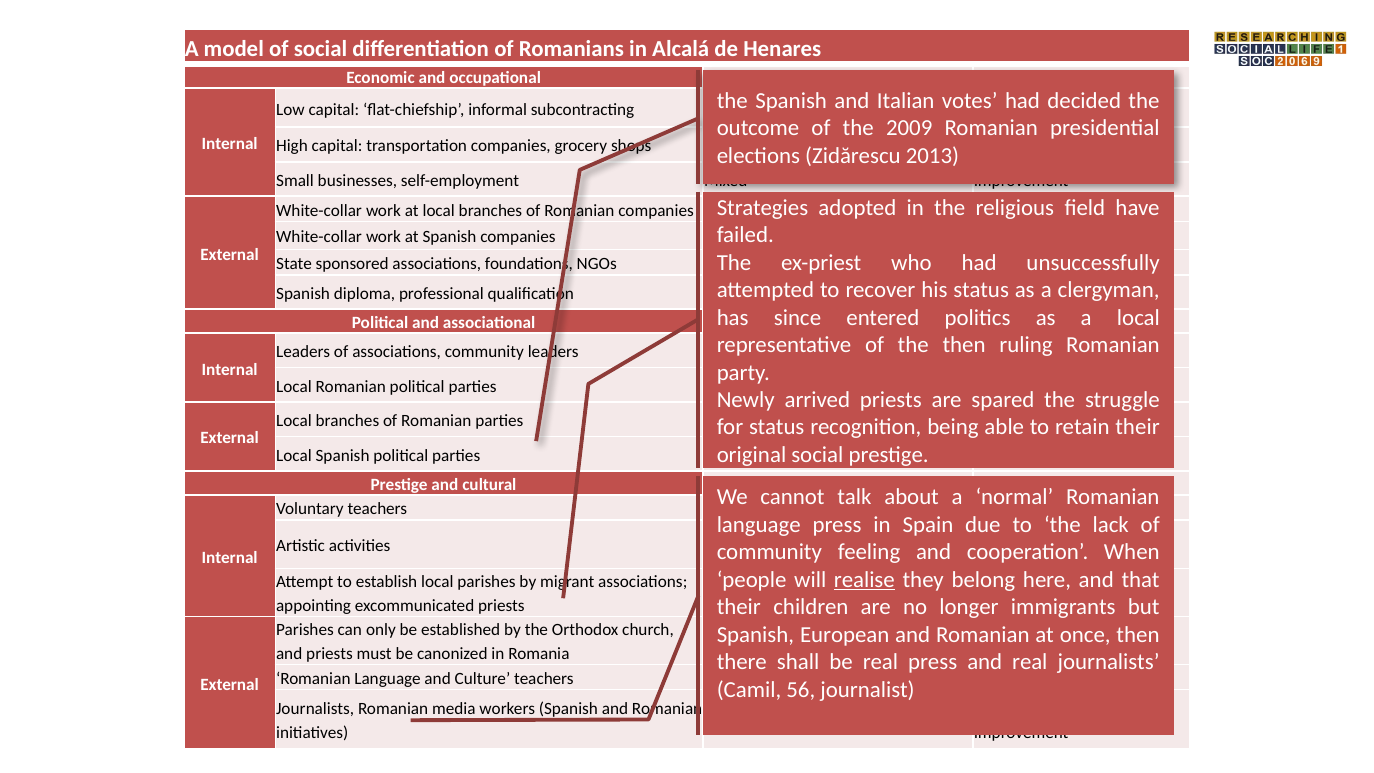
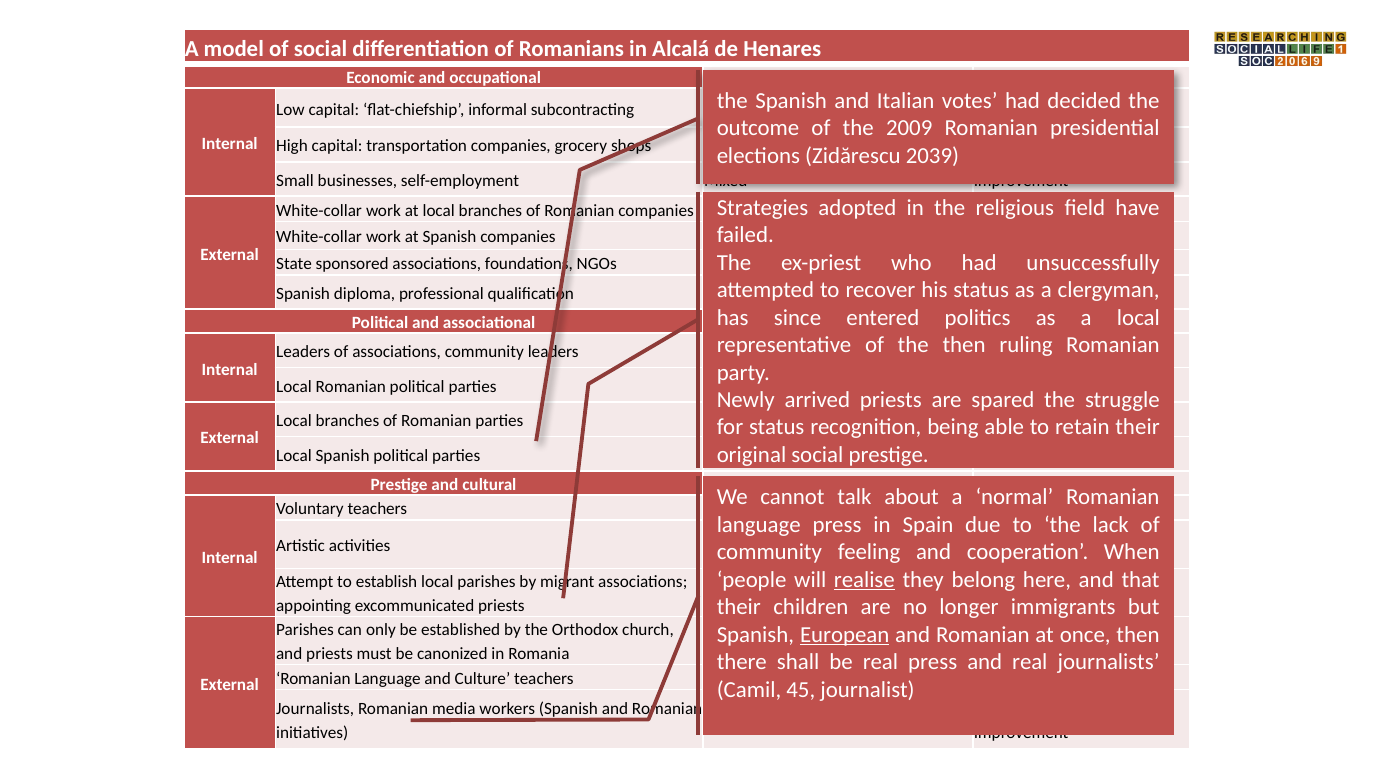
2013: 2013 -> 2039 (932, 156)
European underline: none -> present (845, 635)
56: 56 -> 45 (801, 690)
